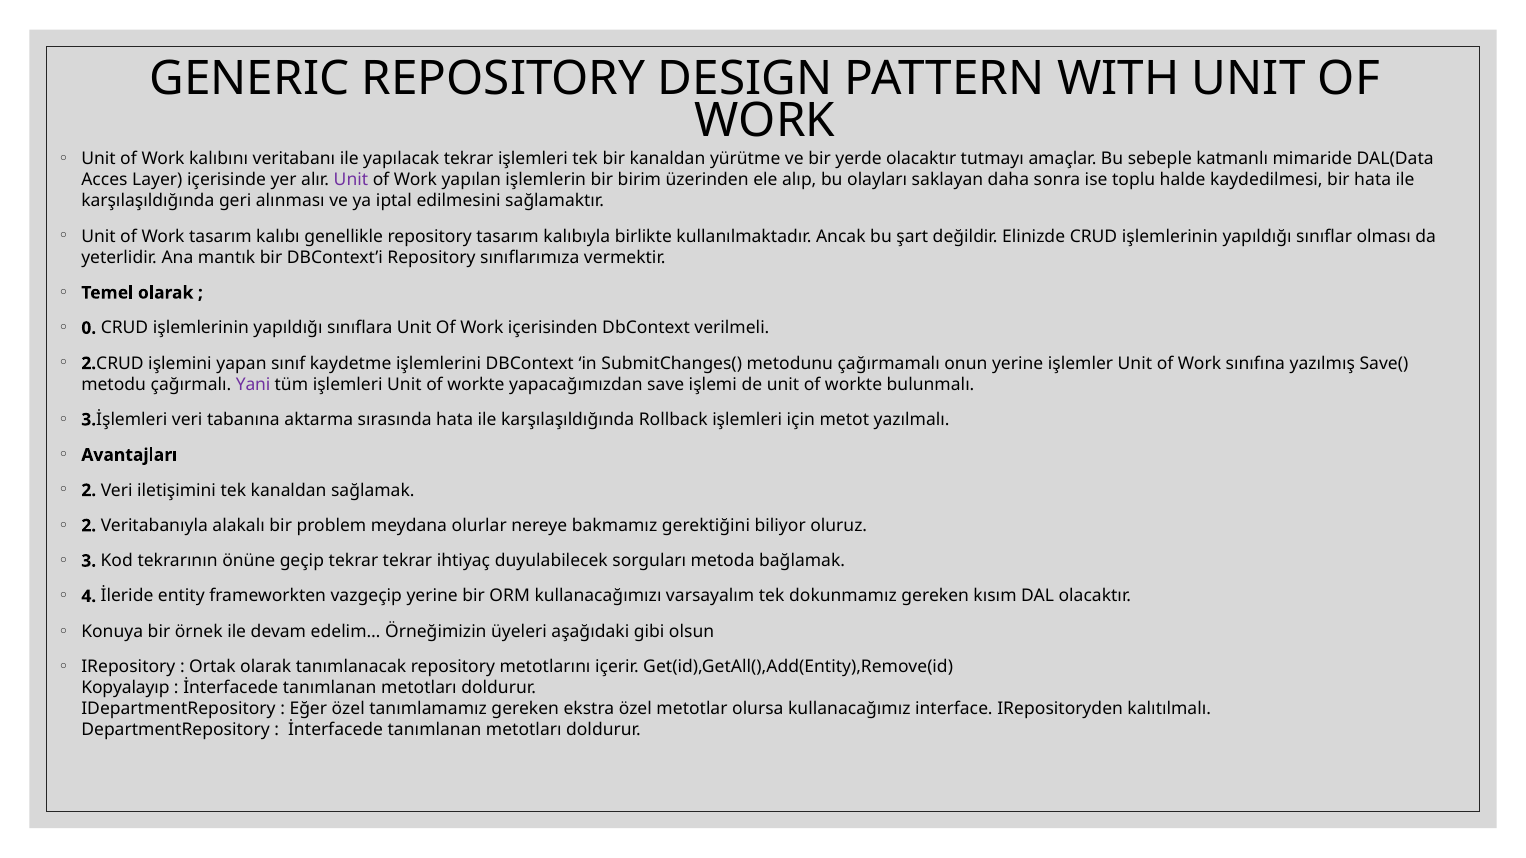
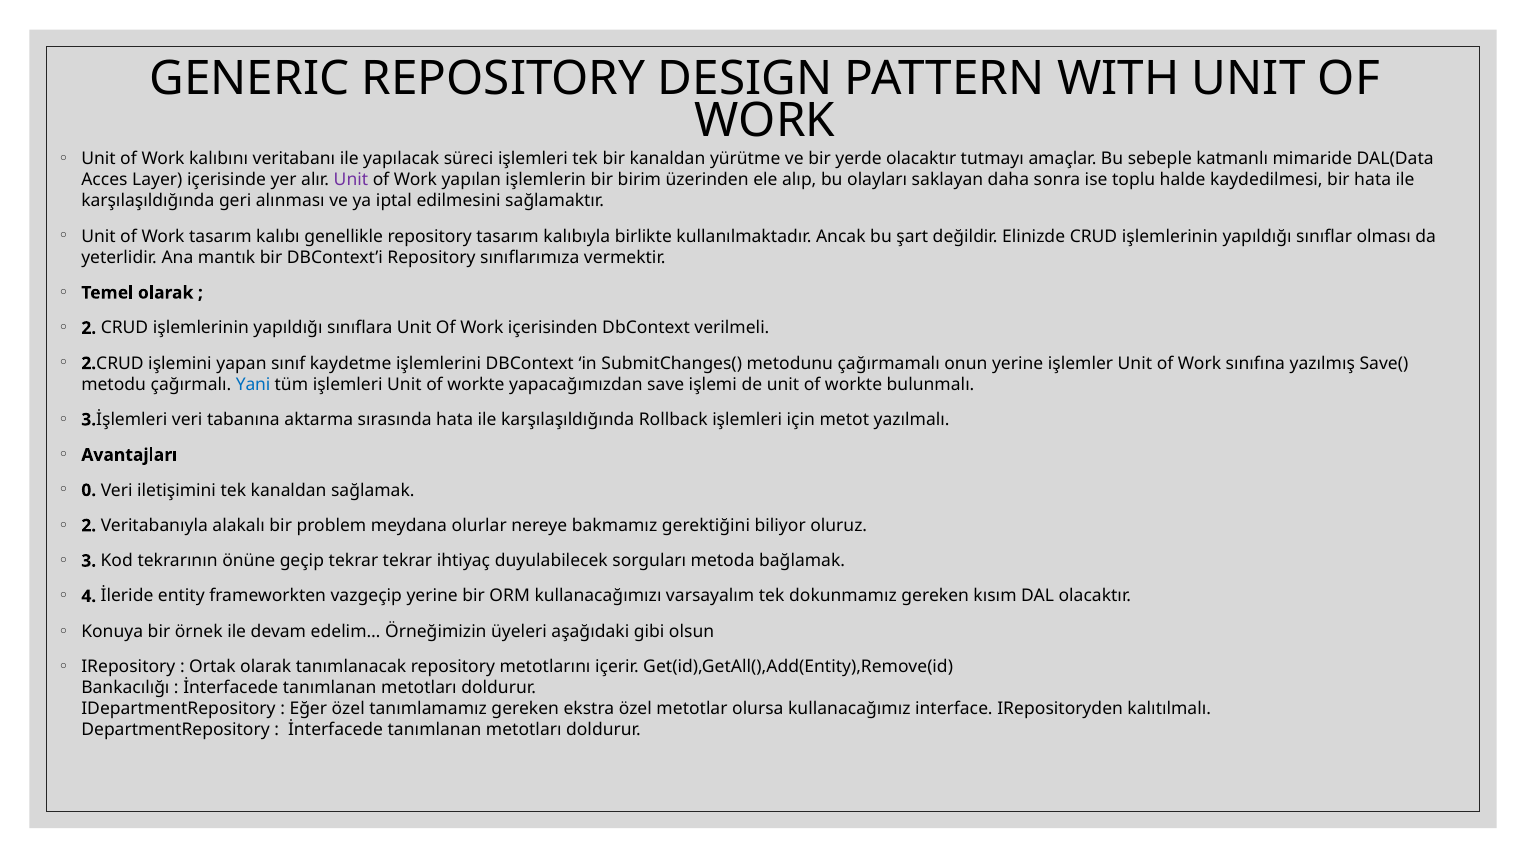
yapılacak tekrar: tekrar -> süreci (469, 159)
0: 0 -> 2 (89, 328)
Yani colour: purple -> blue (253, 385)
2: 2 -> 0 (89, 491)
Kopyalayıp: Kopyalayıp -> Bankacılığı (125, 688)
